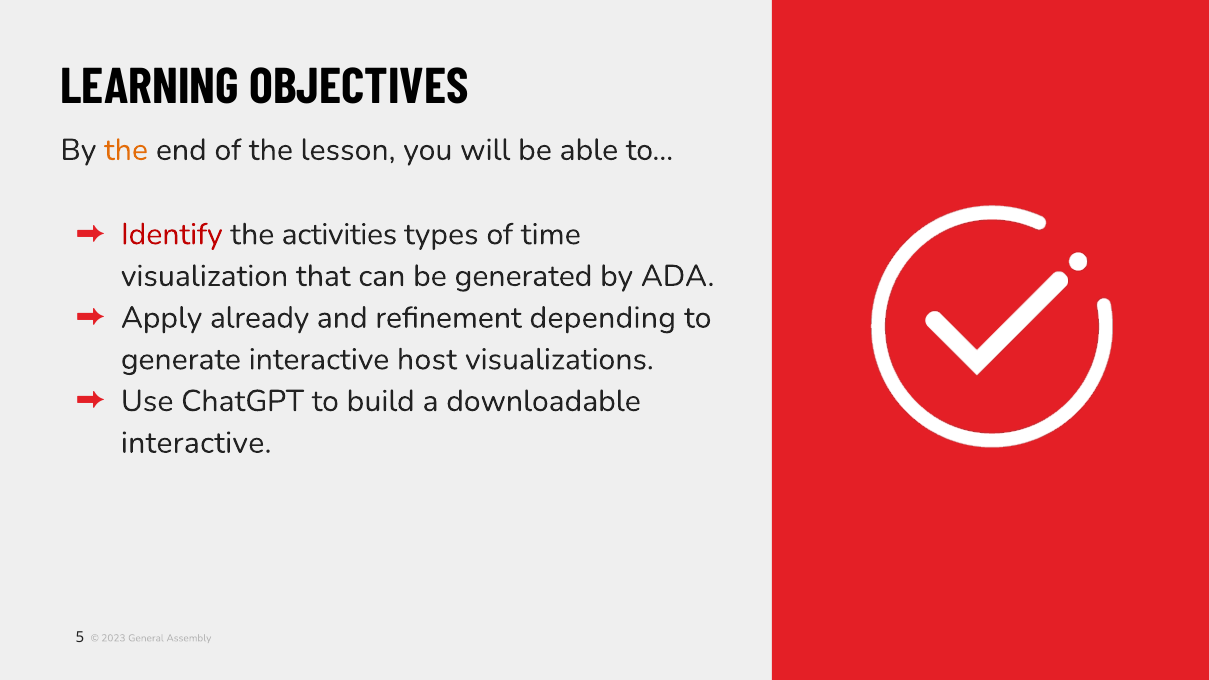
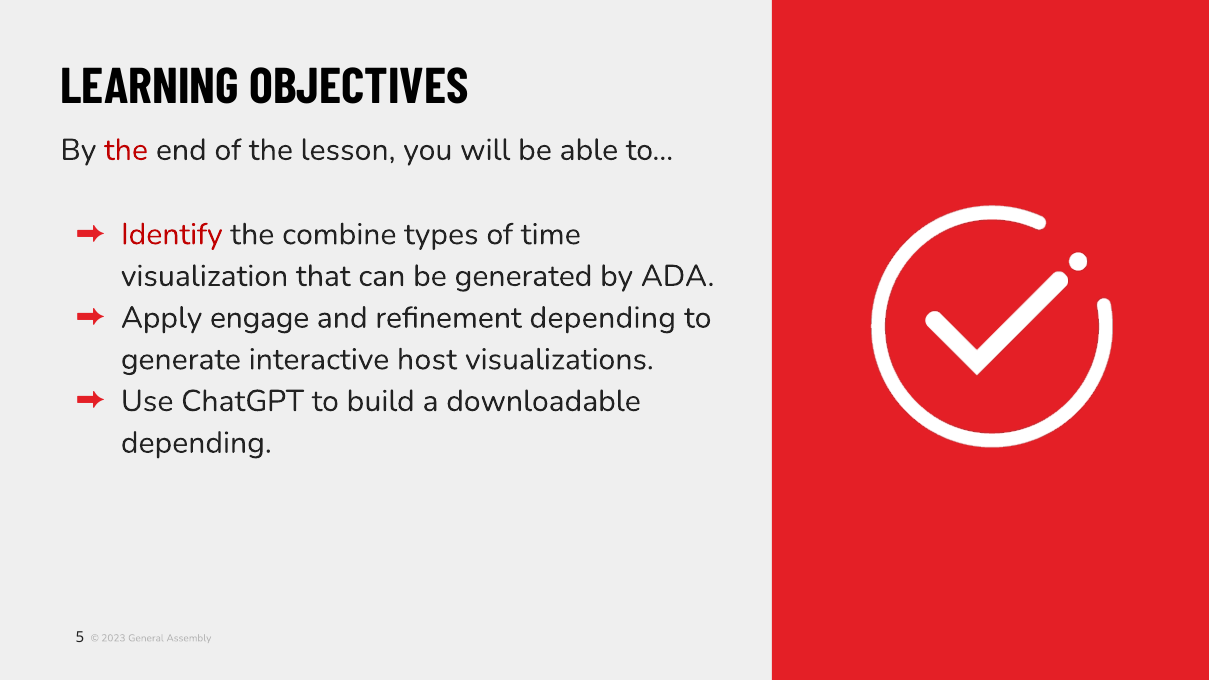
the colour: orange -> red (126, 150)
activities: activities -> combine (339, 234)
already: already -> engage (260, 318)
interactive: interactive -> depending (196, 443)
